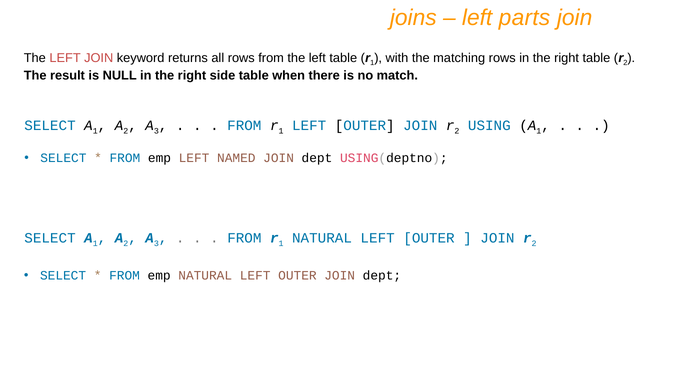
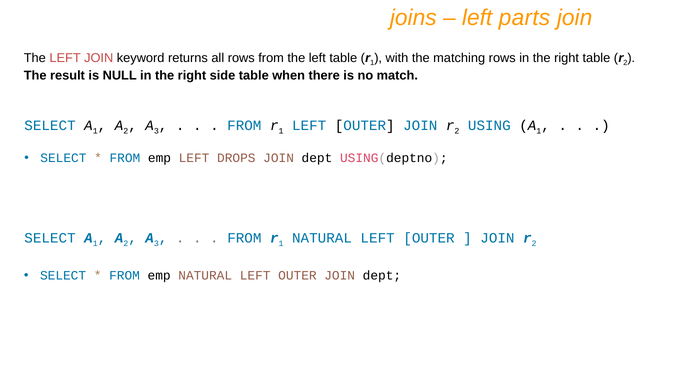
NAMED: NAMED -> DROPS (236, 158)
